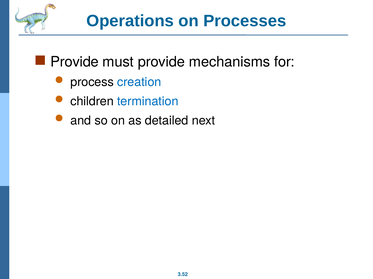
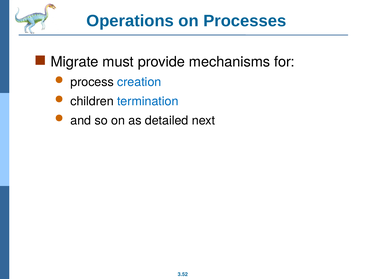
Provide: Provide -> Migrate (75, 62)
